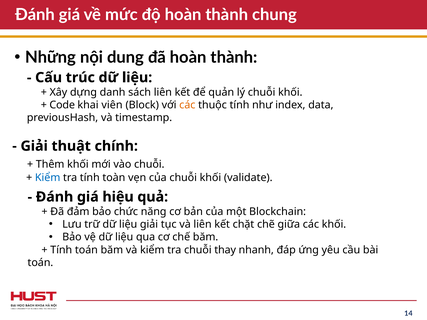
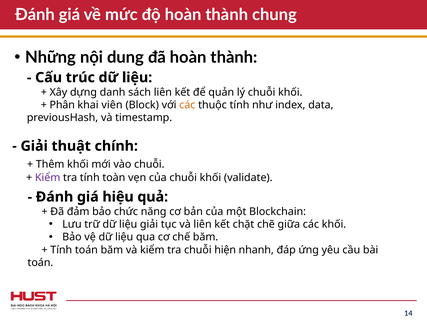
Code: Code -> Phân (62, 105)
Kiểm colour: blue -> purple (48, 178)
thay: thay -> hiện (225, 250)
